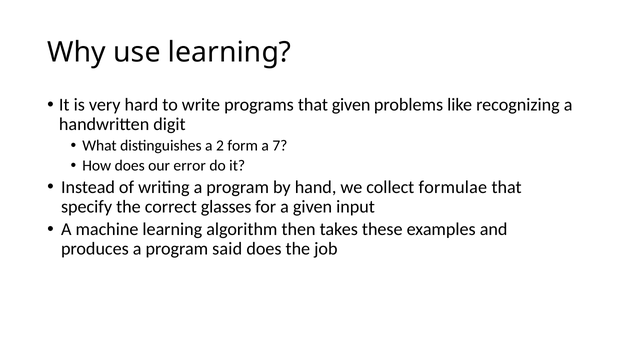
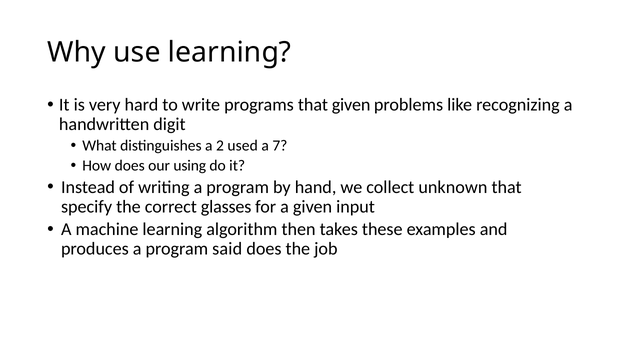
form: form -> used (243, 146)
error: error -> using (190, 166)
formulae: formulae -> unknown (453, 187)
